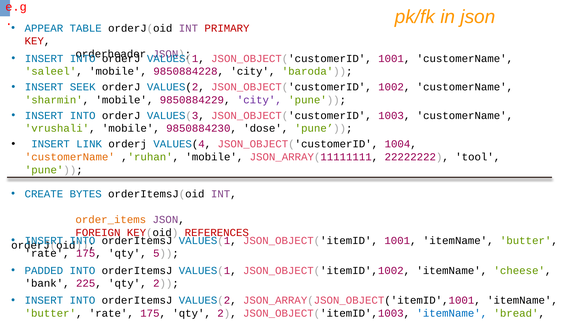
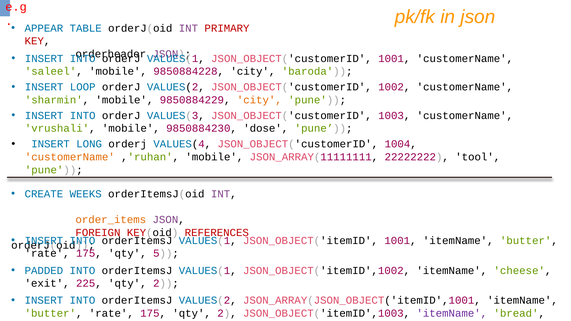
SEEK: SEEK -> LOOP (83, 87)
city colour: purple -> orange (259, 100)
LINK: LINK -> LONG (89, 144)
BYTES: BYTES -> WEEKS (86, 194)
bank: bank -> exit (47, 283)
itemName colour: blue -> purple (452, 313)
